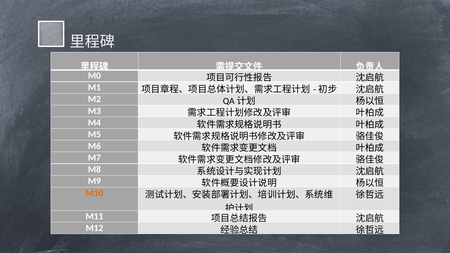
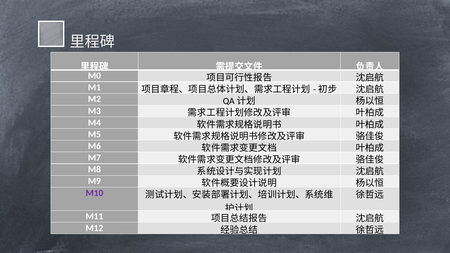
M10 colour: orange -> purple (94, 193)
